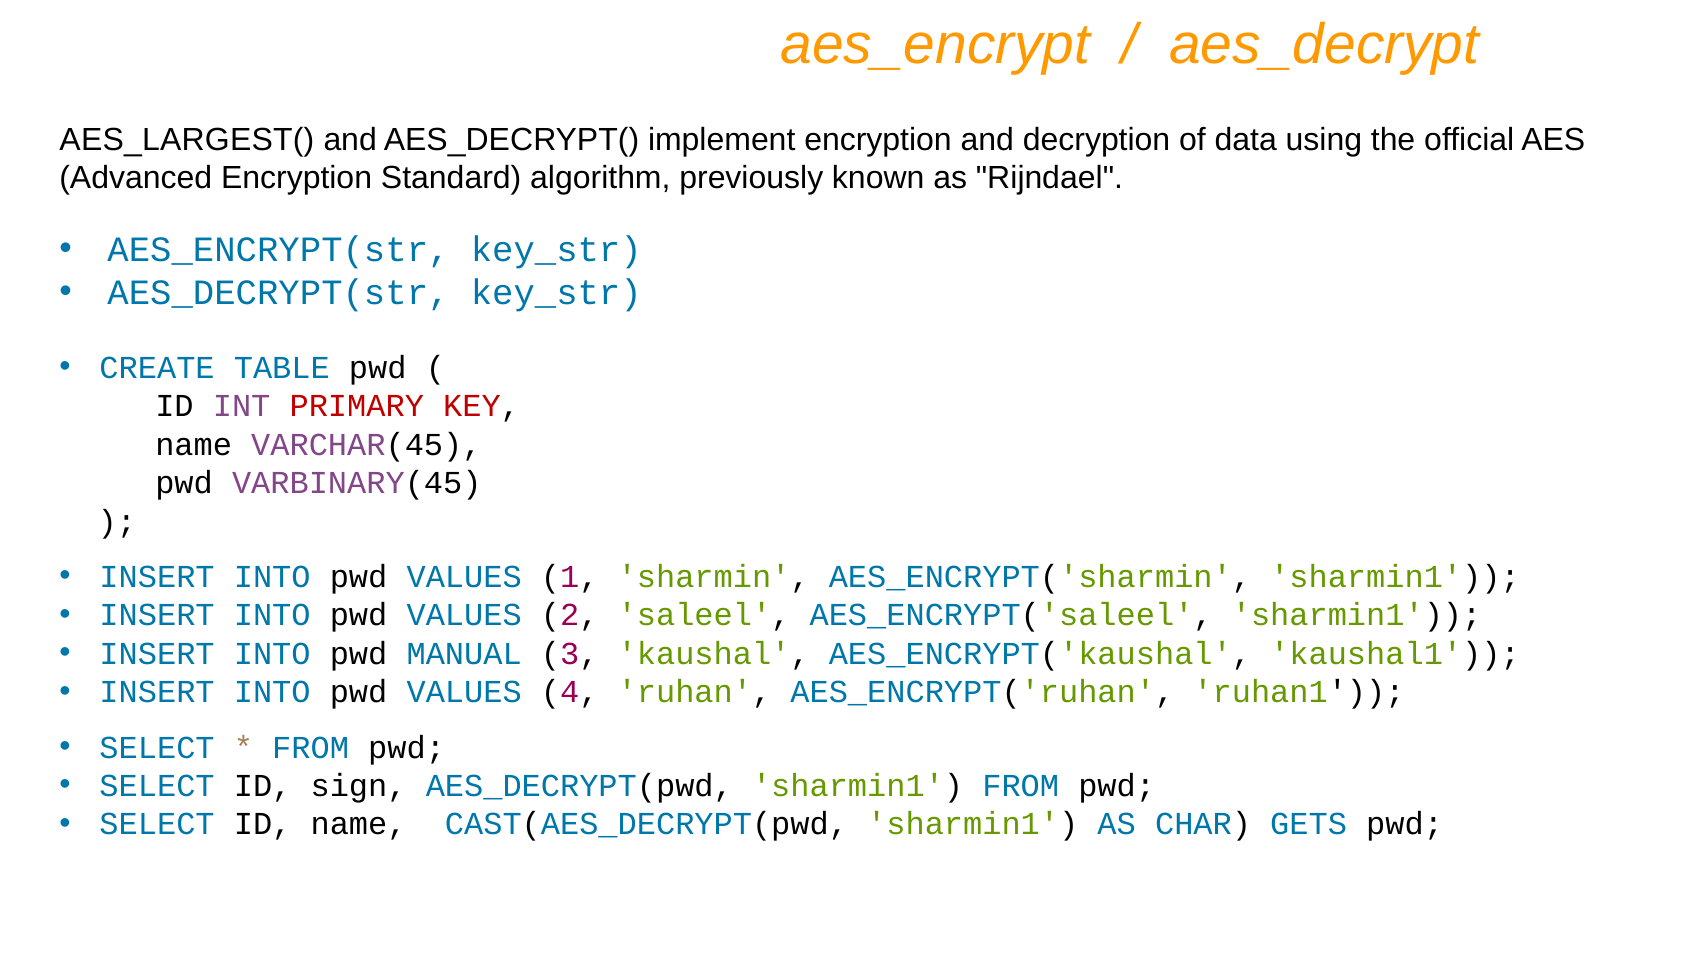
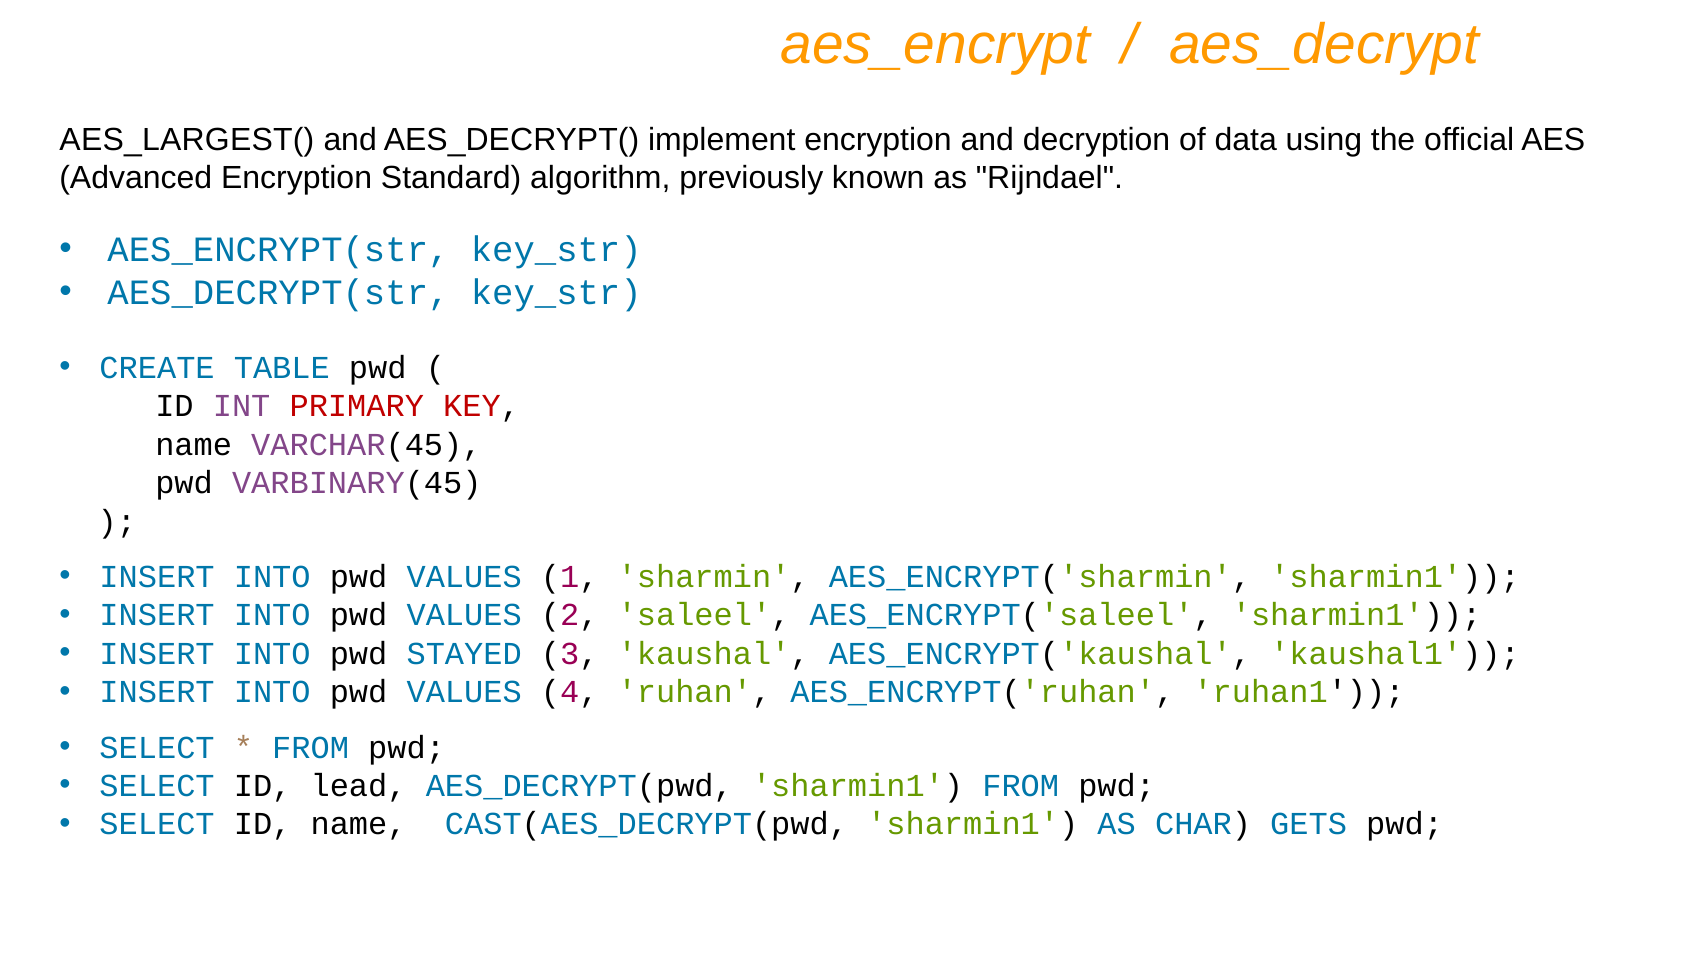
MANUAL: MANUAL -> STAYED (464, 654)
sign: sign -> lead (359, 786)
